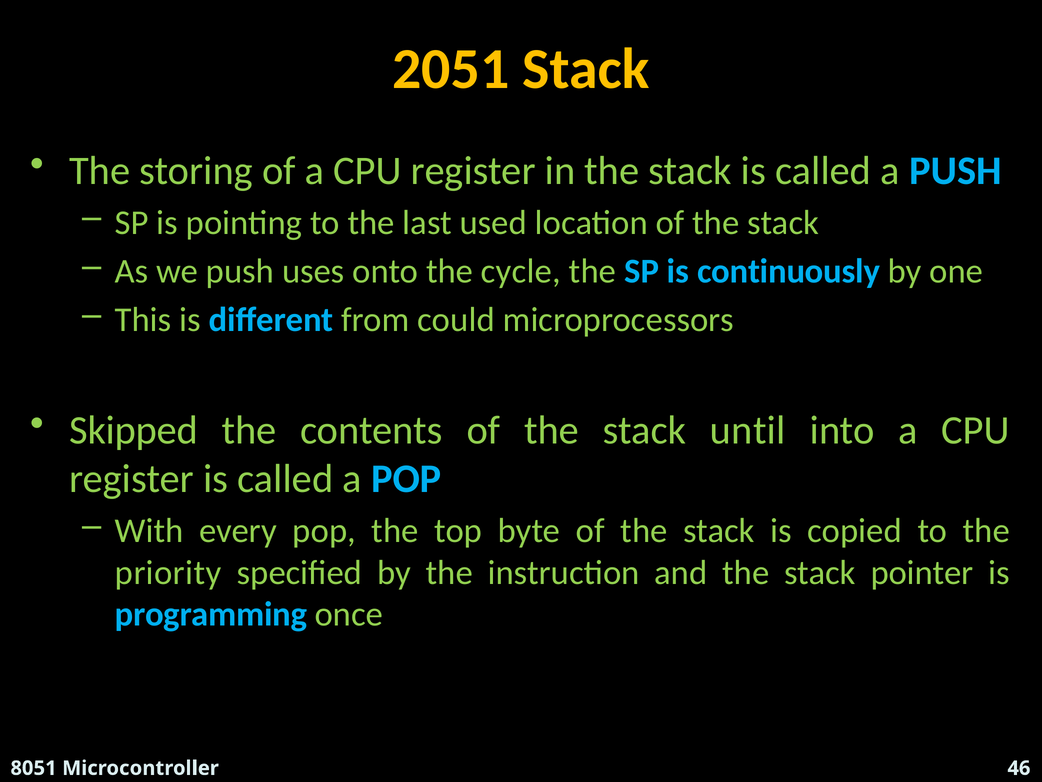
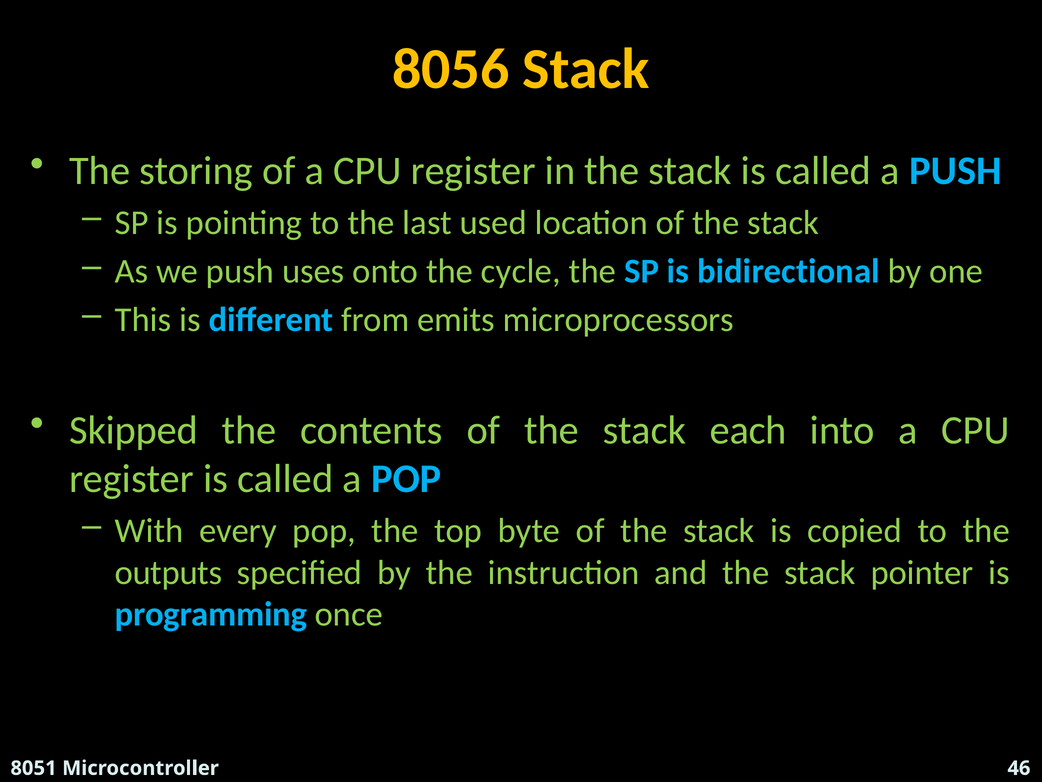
2051: 2051 -> 8056 (451, 69)
continuously: continuously -> bidirectional (788, 271)
could: could -> emits (456, 320)
until: until -> each (748, 430)
priority: priority -> outputs (168, 572)
